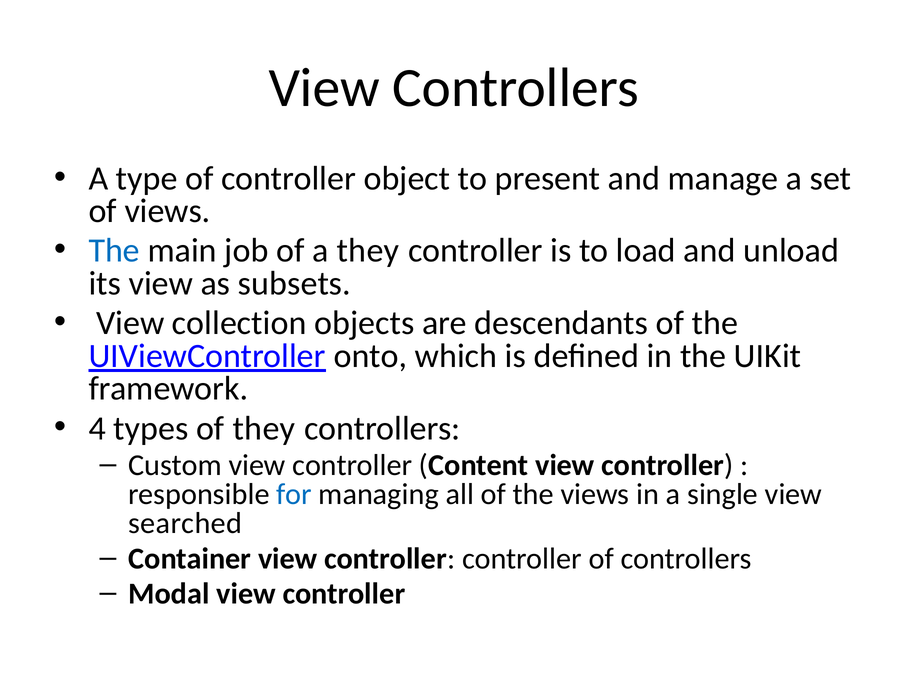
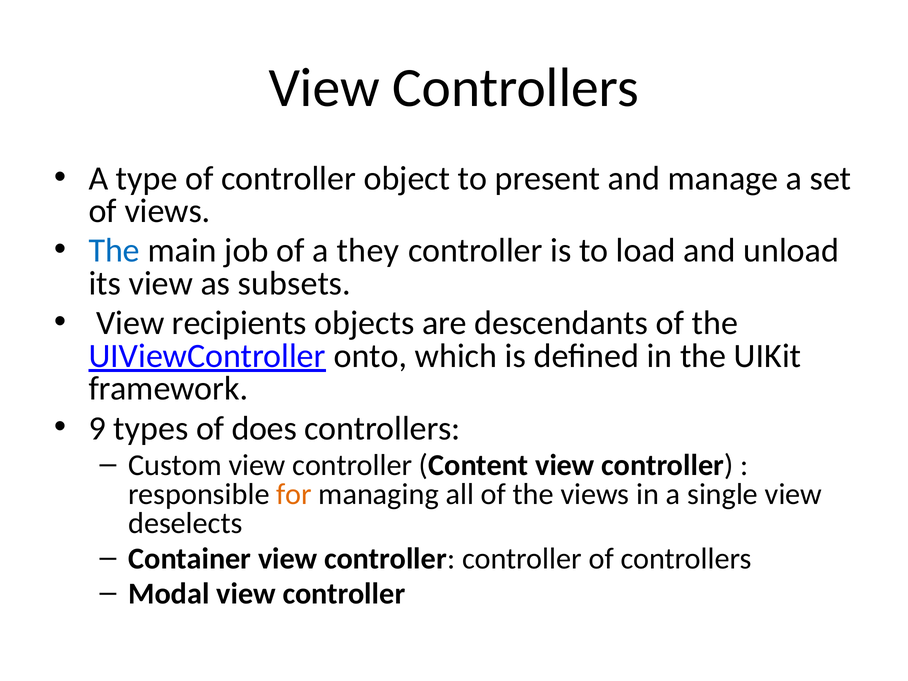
collection: collection -> recipients (239, 323)
4: 4 -> 9 (97, 428)
of they: they -> does (264, 428)
for colour: blue -> orange (294, 494)
searched: searched -> deselects (185, 523)
